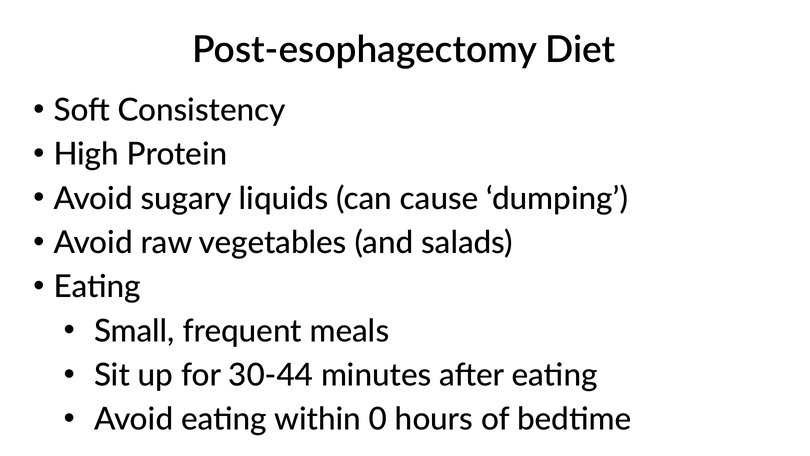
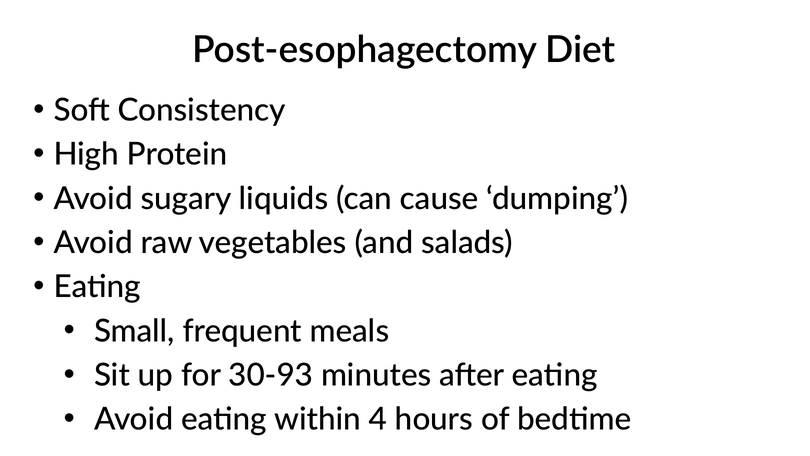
30-44: 30-44 -> 30-93 (271, 375)
0: 0 -> 4 (378, 419)
